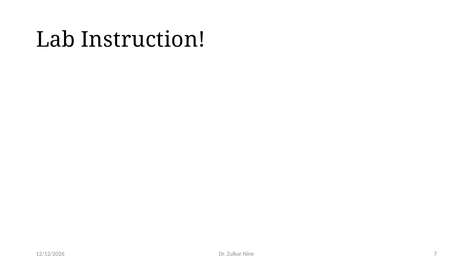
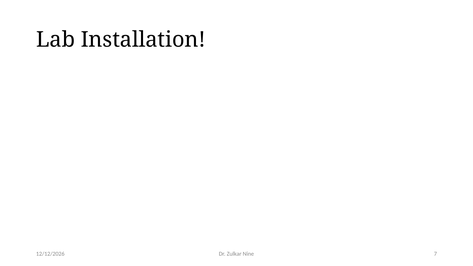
Instruction: Instruction -> Installation (143, 40)
